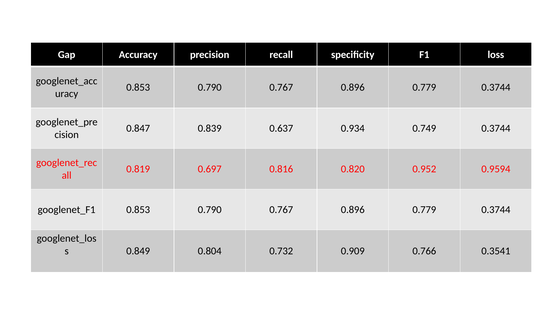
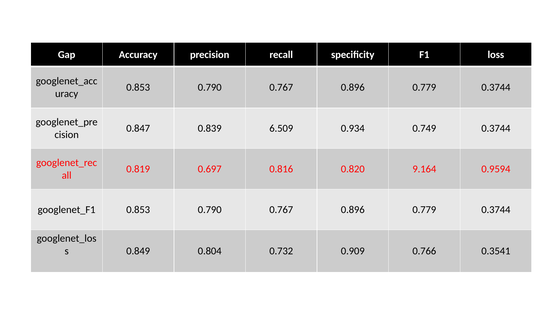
0.637: 0.637 -> 6.509 (281, 128)
0.952: 0.952 -> 9.164 (424, 169)
